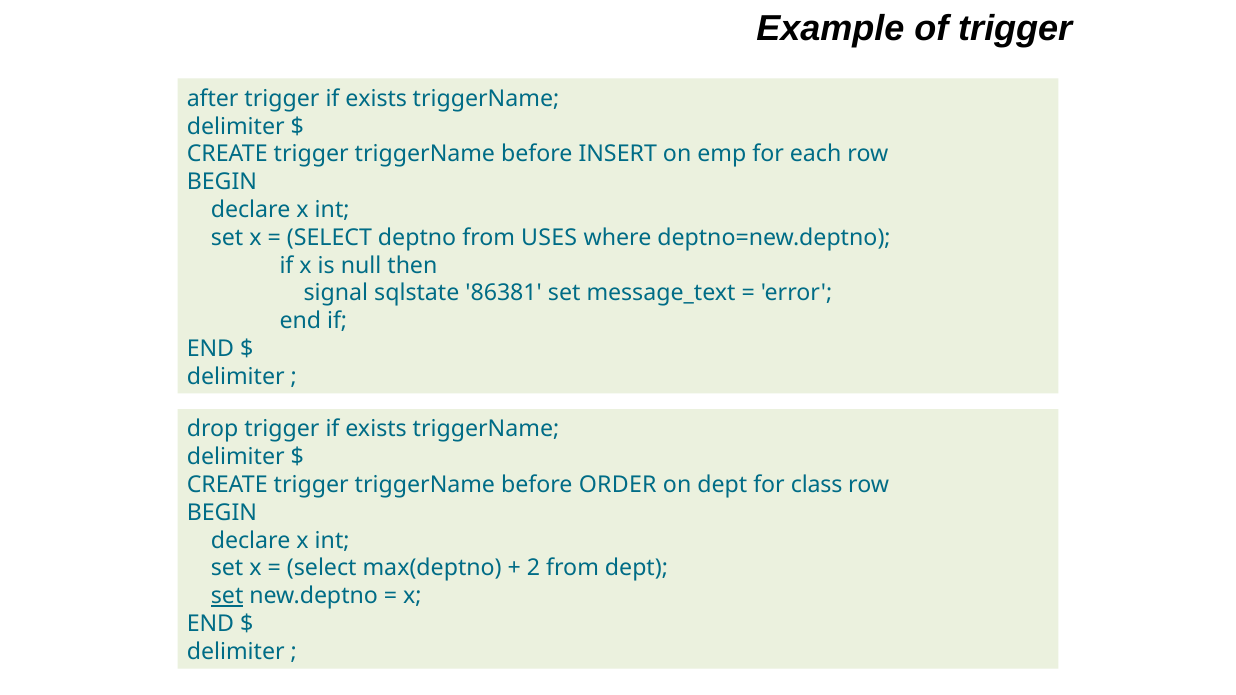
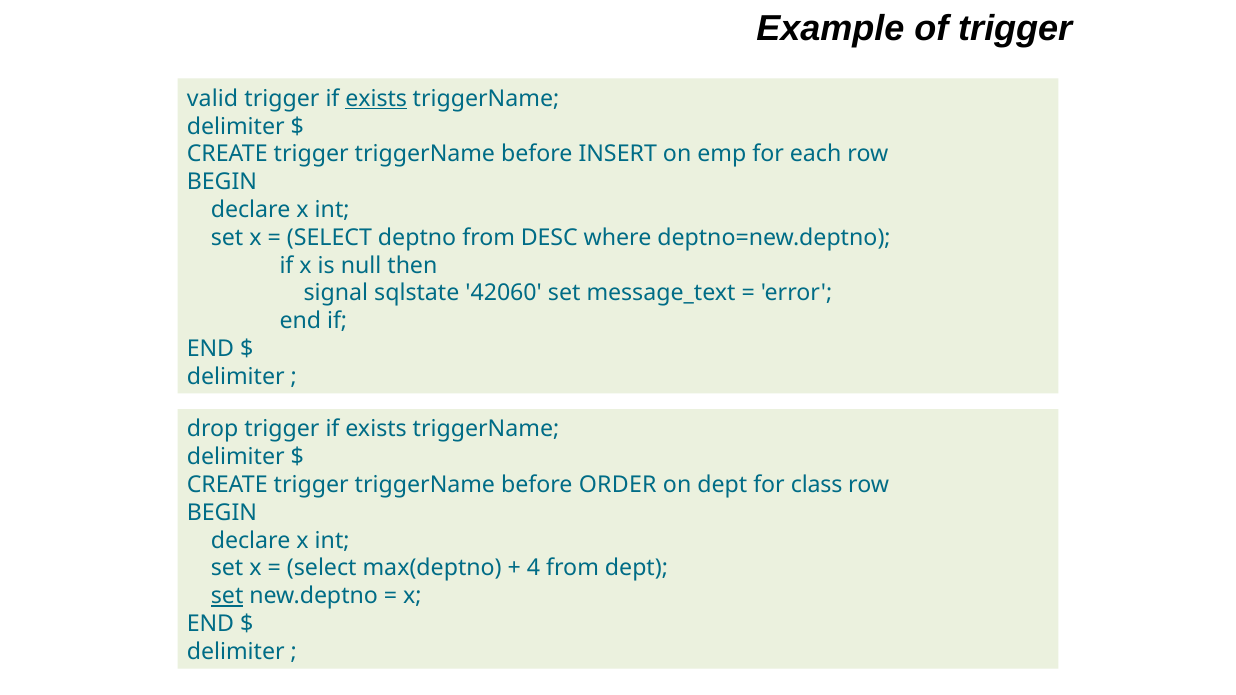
after: after -> valid (213, 99)
exists underline: none -> present (376, 99)
USES: USES -> DESC (549, 238)
86381: 86381 -> 42060 (504, 293)
2: 2 -> 4 (533, 569)
